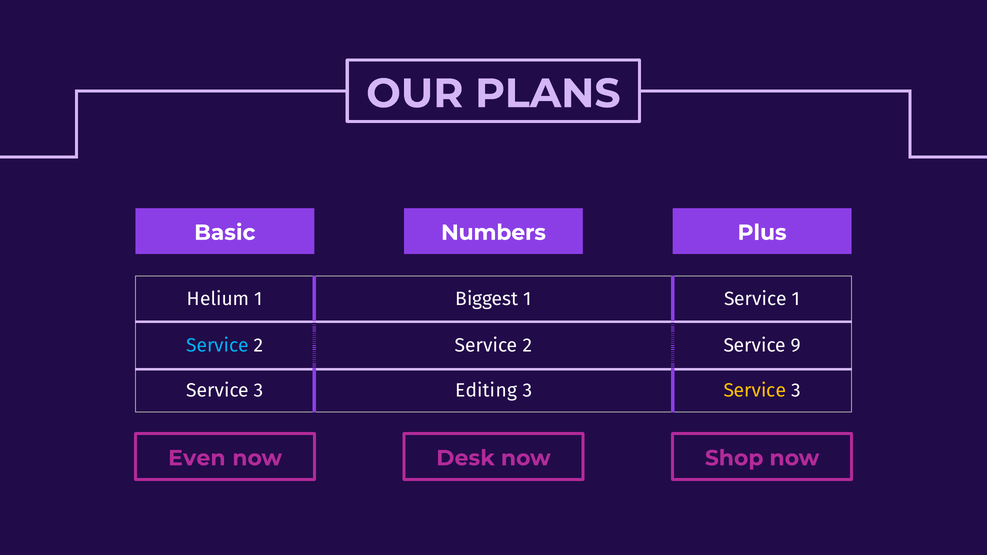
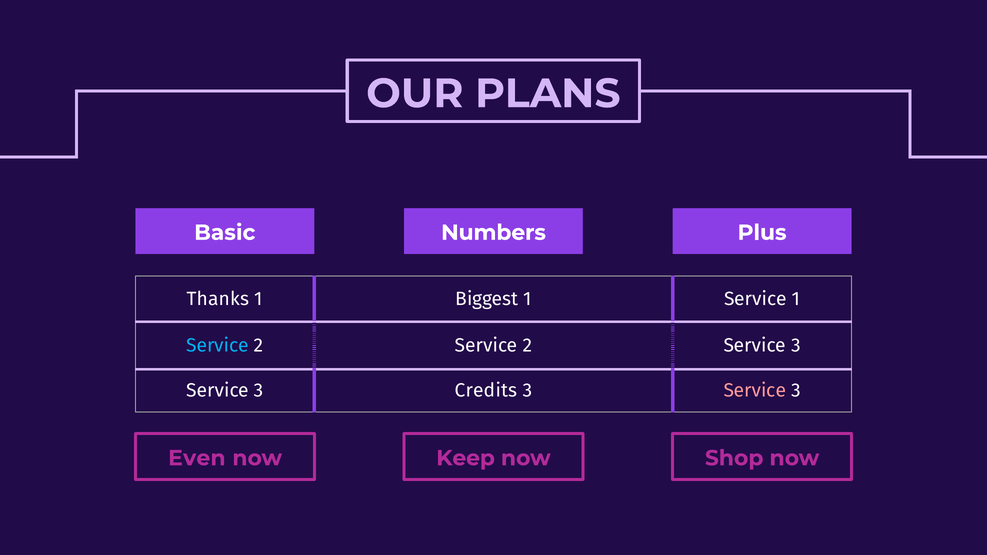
Helium: Helium -> Thanks (218, 299)
2 Service 9: 9 -> 3 (796, 346)
Editing: Editing -> Credits (486, 391)
Service colour: yellow -> pink (755, 391)
Desk: Desk -> Keep (466, 458)
